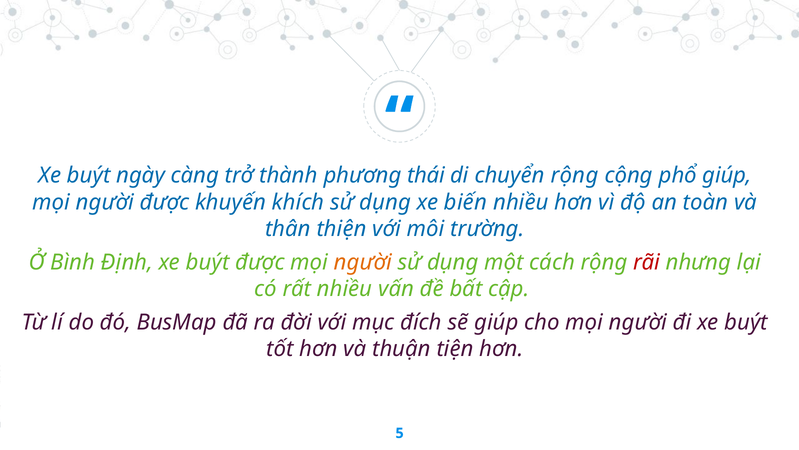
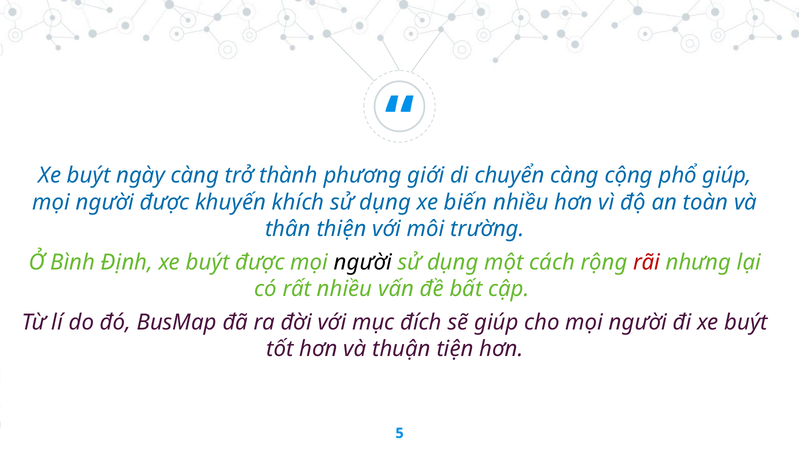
thái: thái -> giới (426, 175)
chuyển rộng: rộng -> càng (575, 175)
người colour: orange -> black (363, 262)
